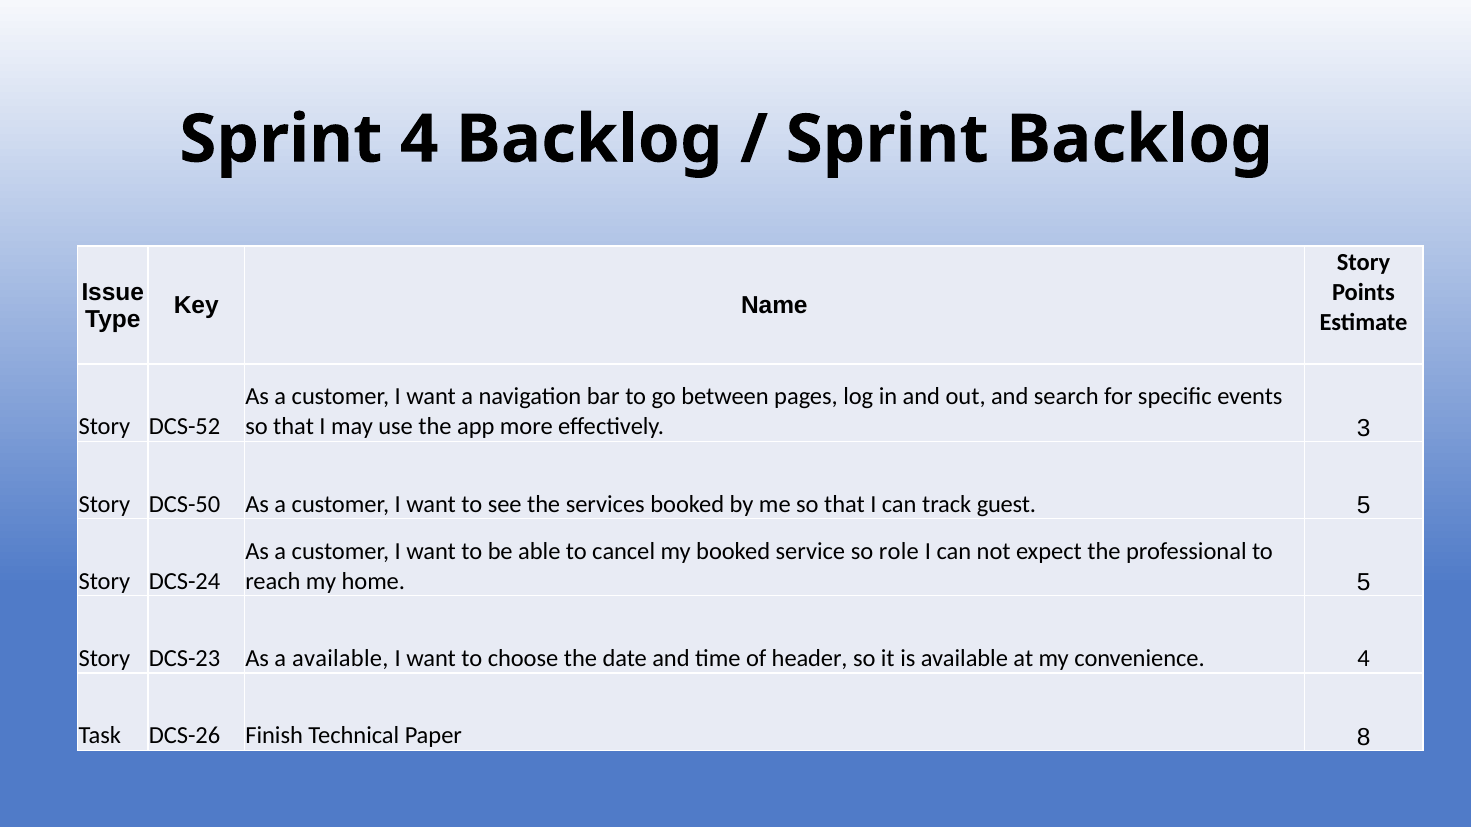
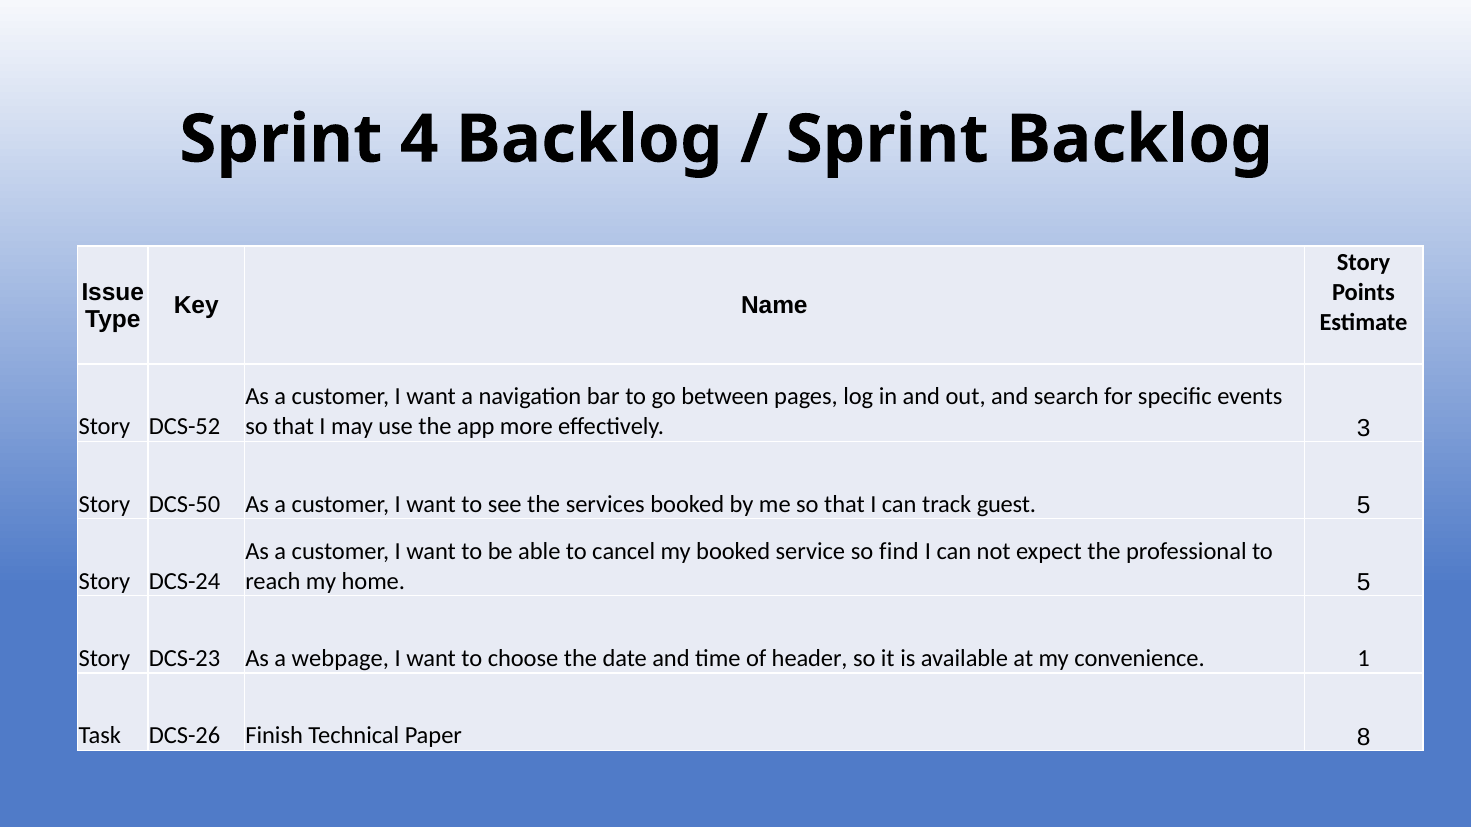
role: role -> find (899, 551)
a available: available -> webpage (340, 659)
convenience 4: 4 -> 1 (1364, 659)
